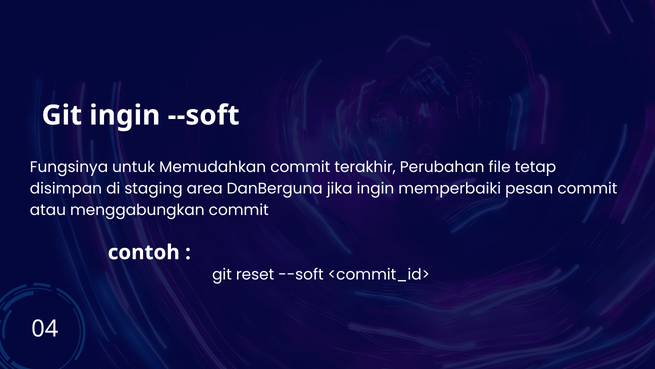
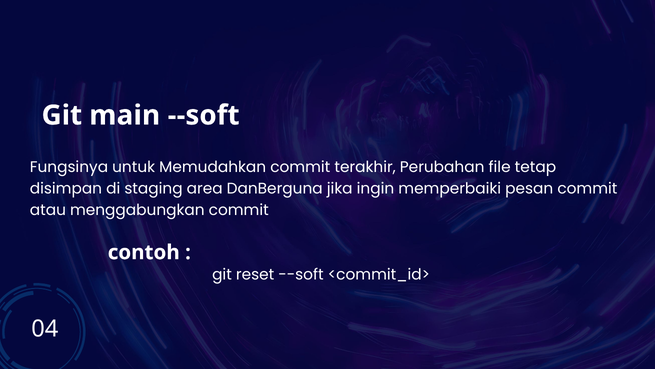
Git ingin: ingin -> main (125, 115)
